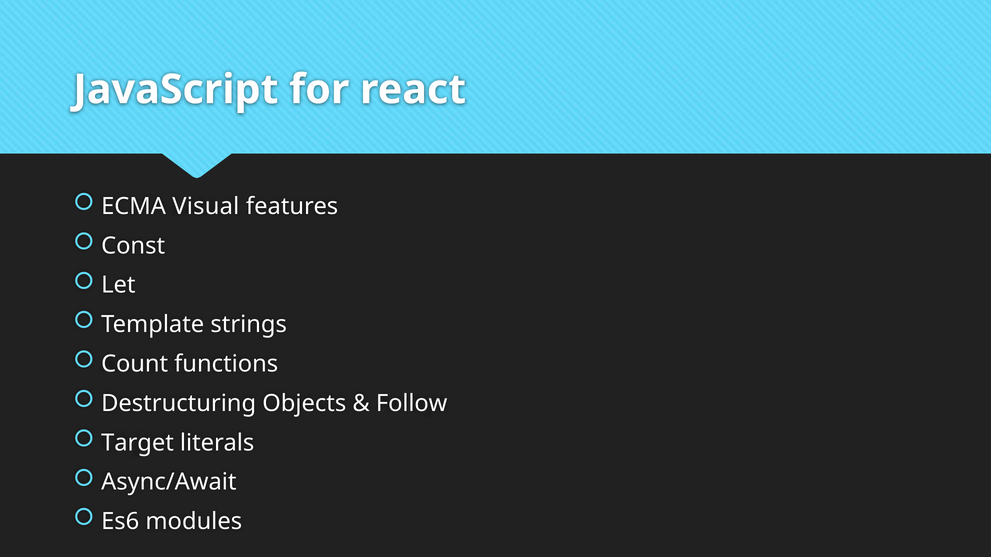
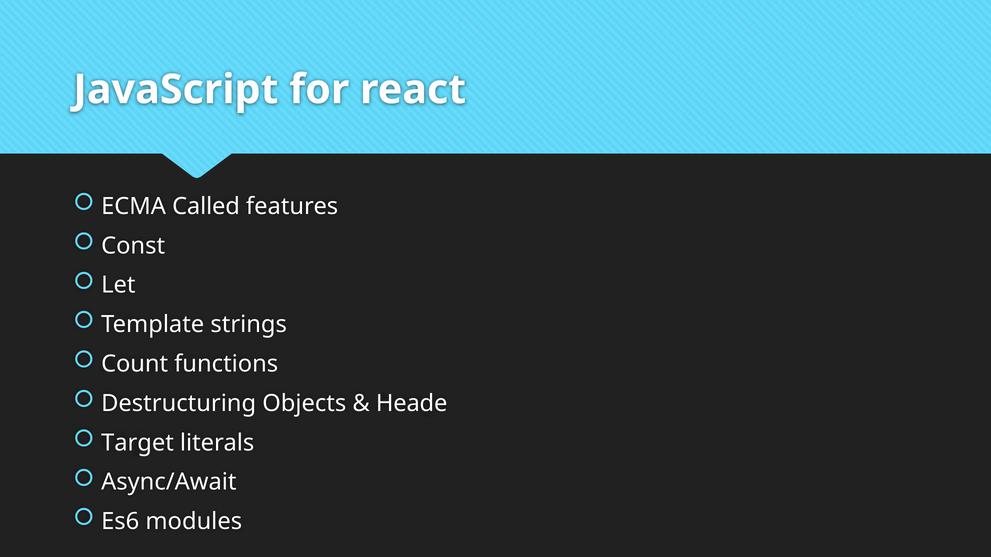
Visual: Visual -> Called (206, 207)
Follow: Follow -> Heade (412, 404)
